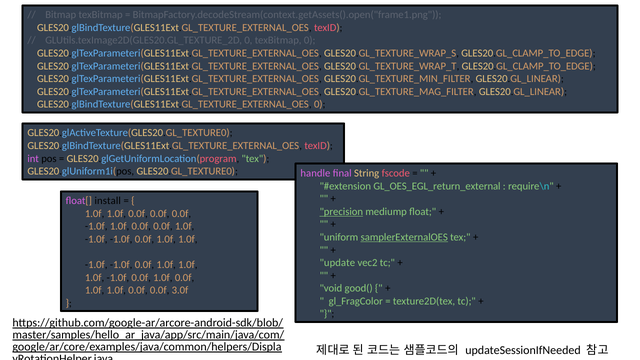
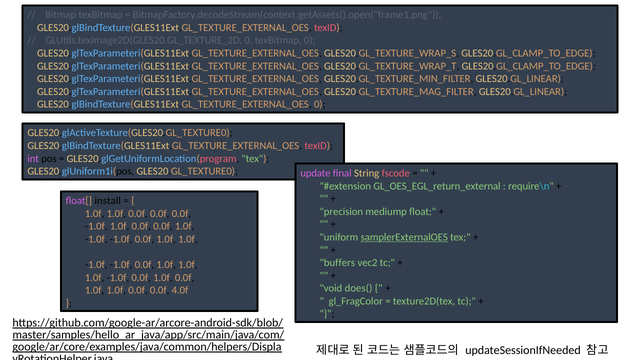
handle: handle -> update (316, 173)
precision underline: present -> none (341, 212)
update: update -> buffers (337, 263)
good(: good( -> does( (359, 288)
3.0f: 3.0f -> 4.0f (180, 290)
